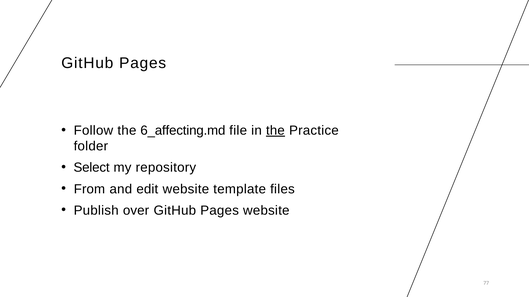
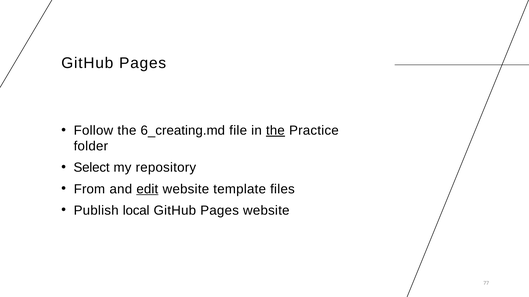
6_affecting.md: 6_affecting.md -> 6_creating.md (183, 131)
edit underline: none -> present (147, 189)
over: over -> local (136, 211)
